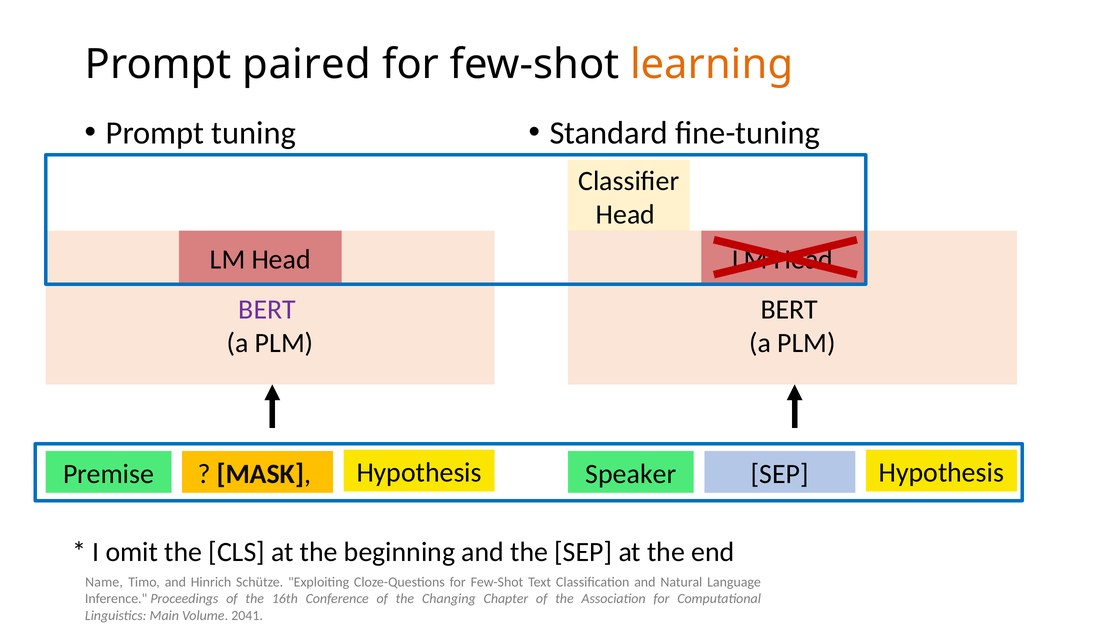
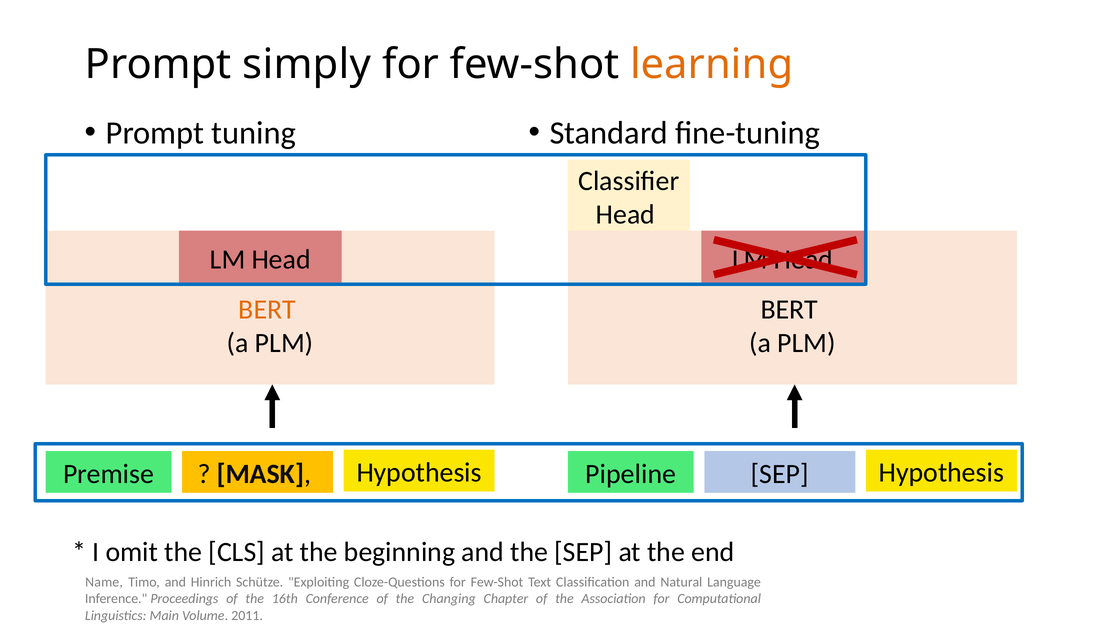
paired: paired -> simply (307, 64)
BERT colour: purple -> orange (267, 309)
Speaker: Speaker -> Pipeline (631, 474)
2041: 2041 -> 2011 (247, 615)
